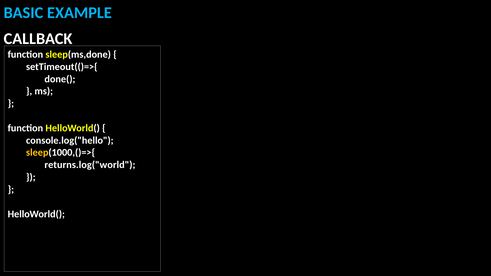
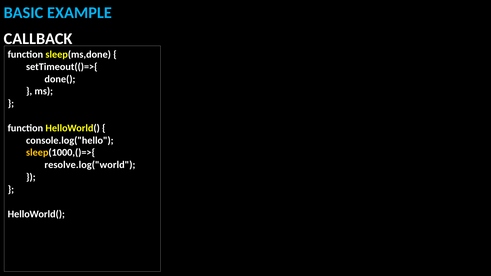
returns.log("world: returns.log("world -> resolve.log("world (90, 165)
